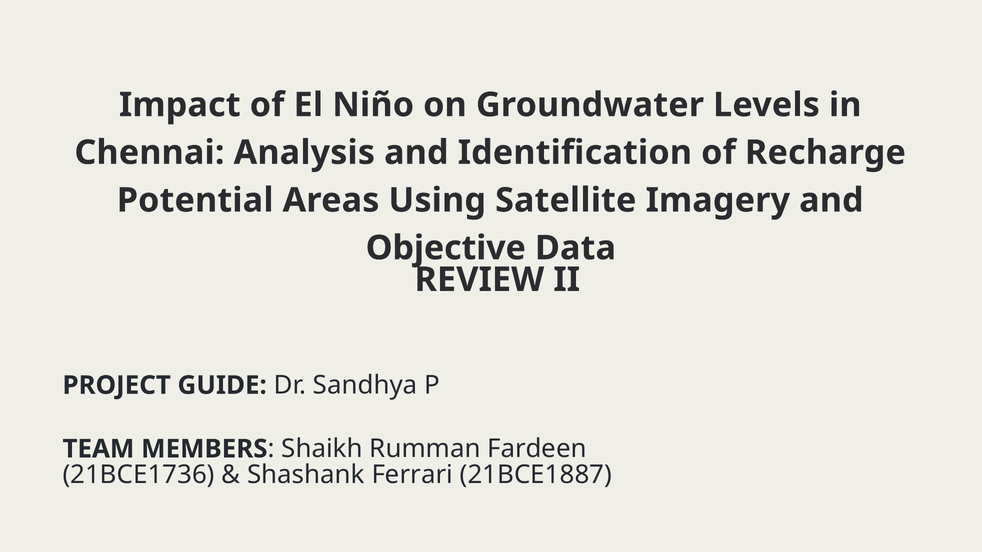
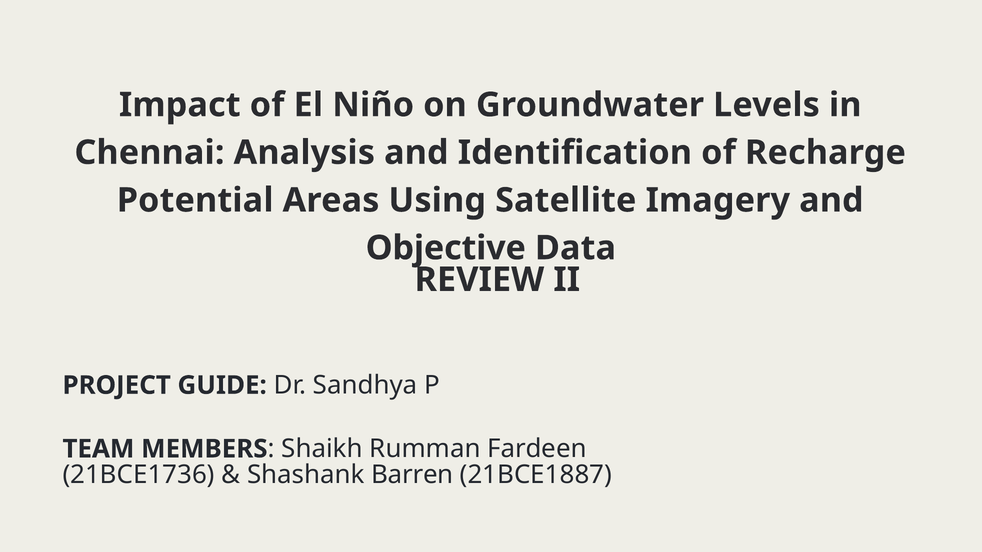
Ferrari: Ferrari -> Barren (412, 475)
